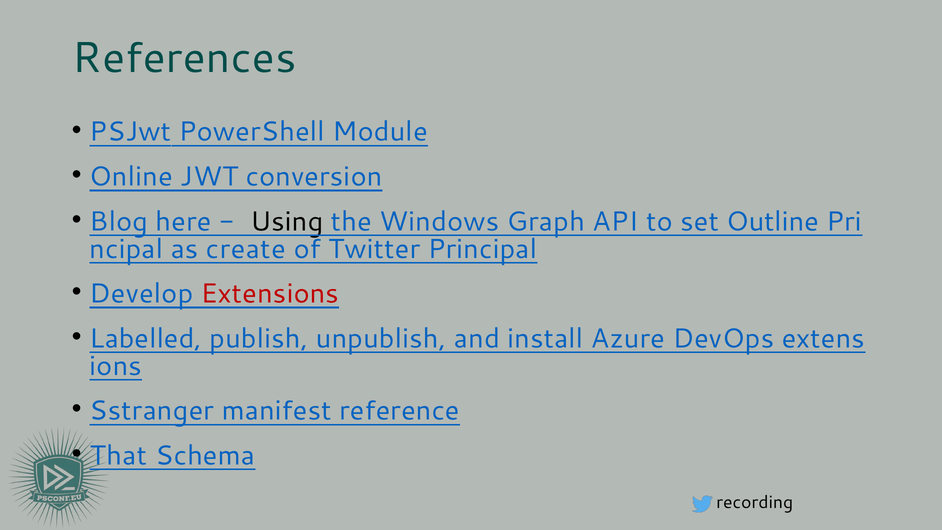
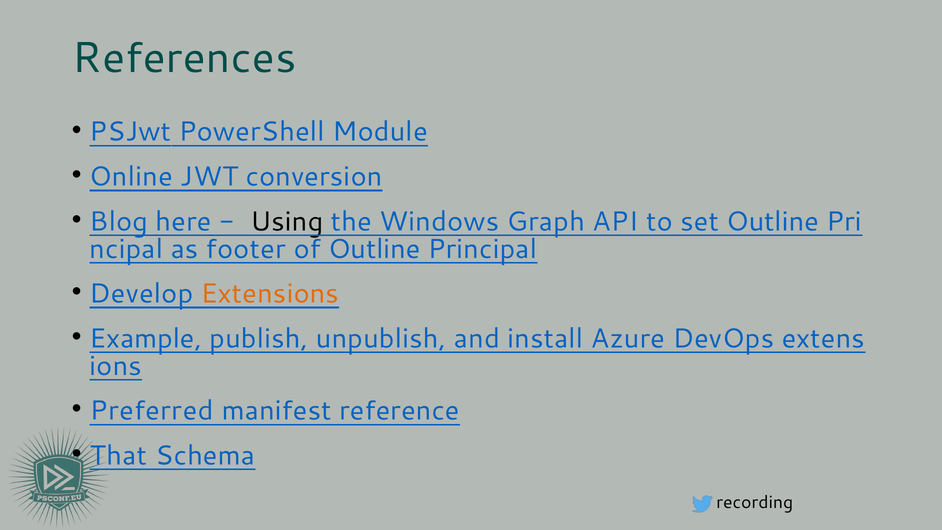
create: create -> footer (246, 249)
of Twitter: Twitter -> Outline (374, 249)
Extensions colour: red -> orange (270, 294)
Labelled: Labelled -> Example (146, 338)
Sstranger: Sstranger -> Preferred (152, 411)
